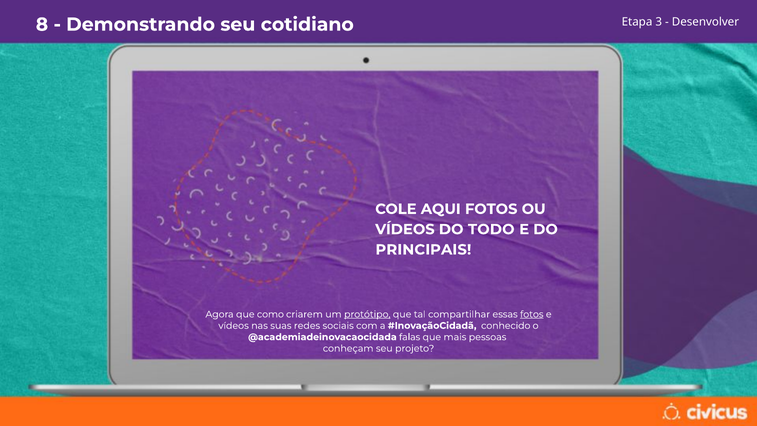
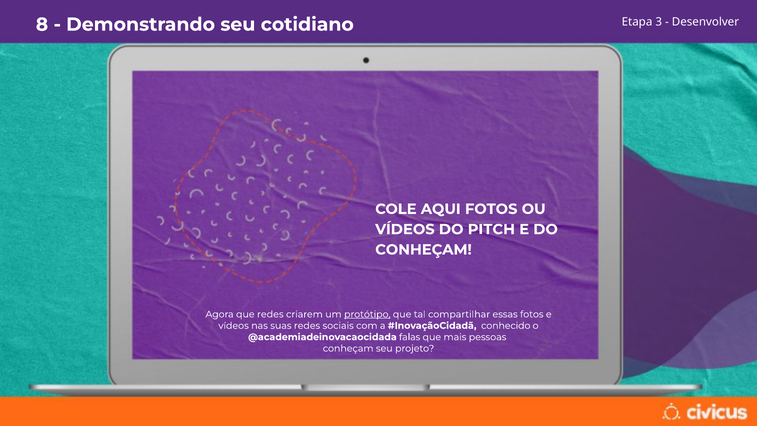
TODO: TODO -> PITCH (491, 229)
PRINCIPAIS: PRINCIPAIS -> CONHEÇAM (423, 250)
que como: como -> redes (270, 314)
fotos underline: present -> none (532, 314)
